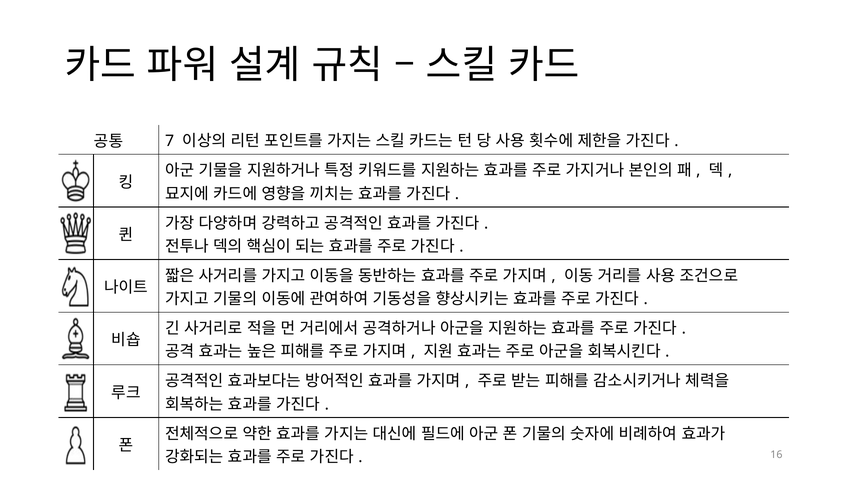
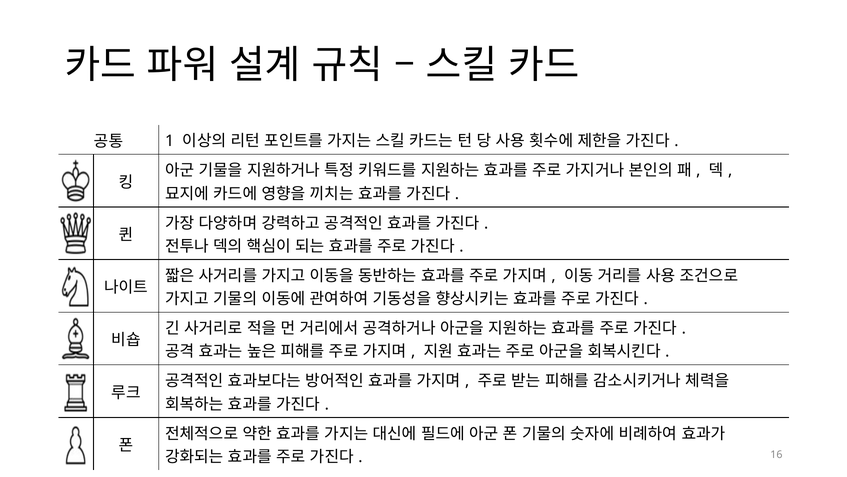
7: 7 -> 1 (170, 141)
